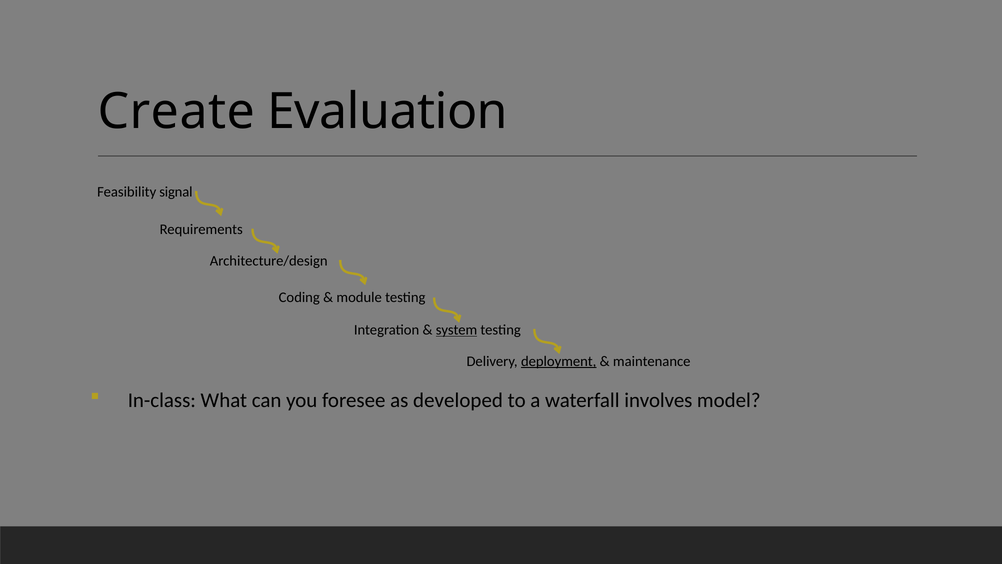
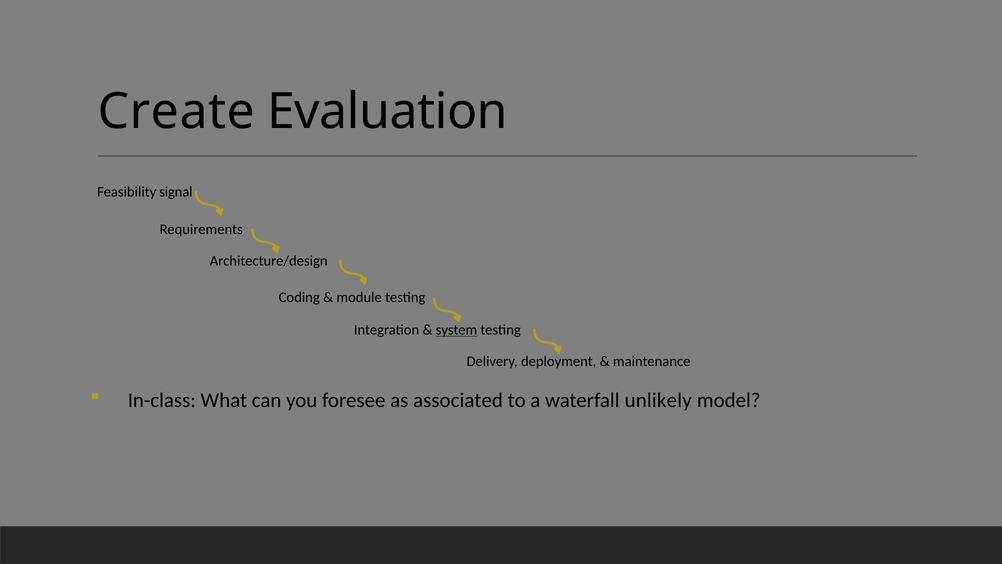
deployment underline: present -> none (559, 361)
developed: developed -> associated (458, 400)
involves: involves -> unlikely (658, 400)
